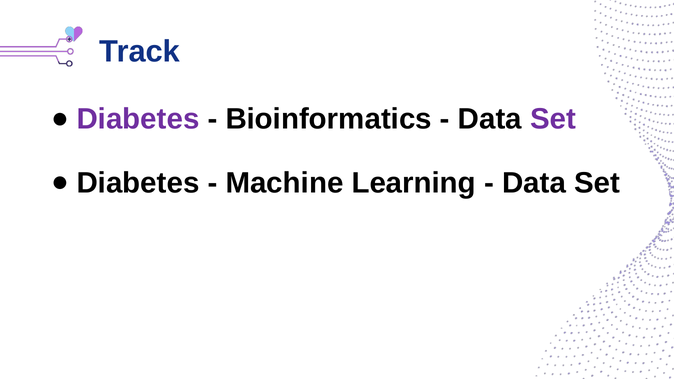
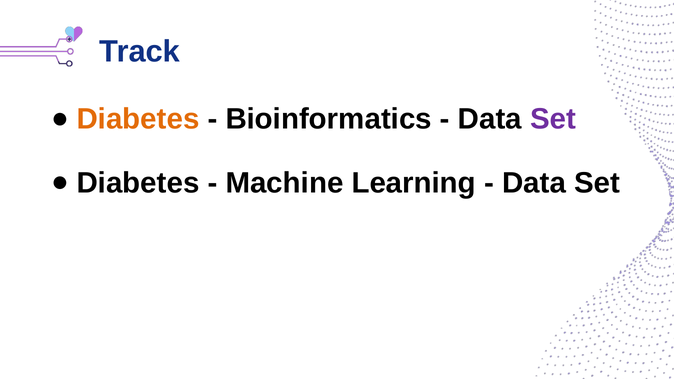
Diabetes colour: purple -> orange (138, 119)
